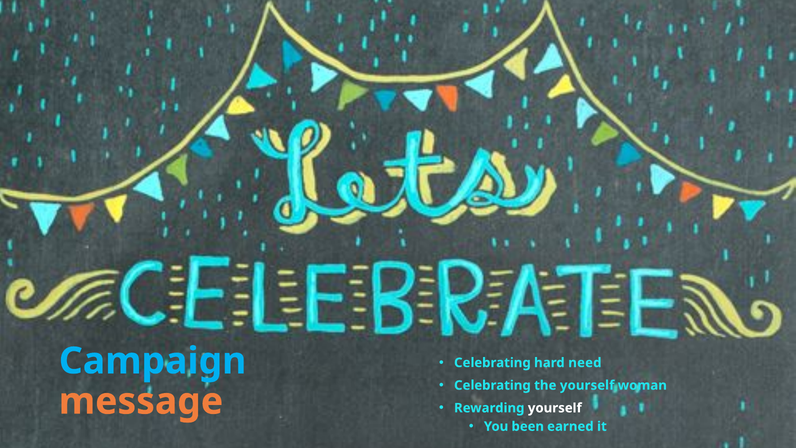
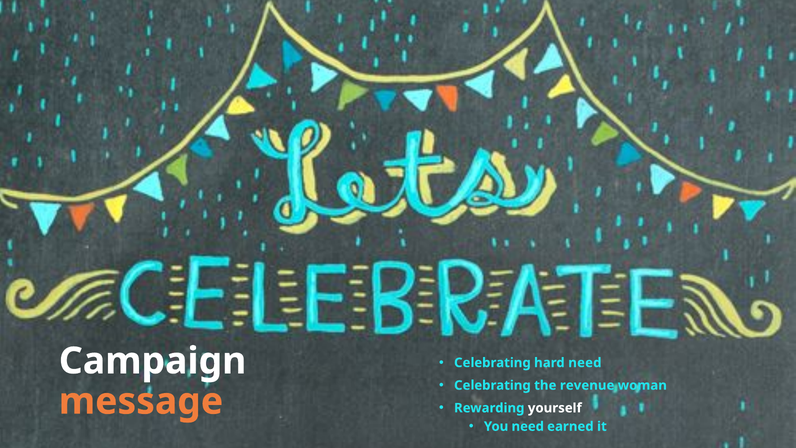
Campaign colour: light blue -> white (153, 361)
the yourself: yourself -> revenue (587, 385)
You been: been -> need (528, 426)
